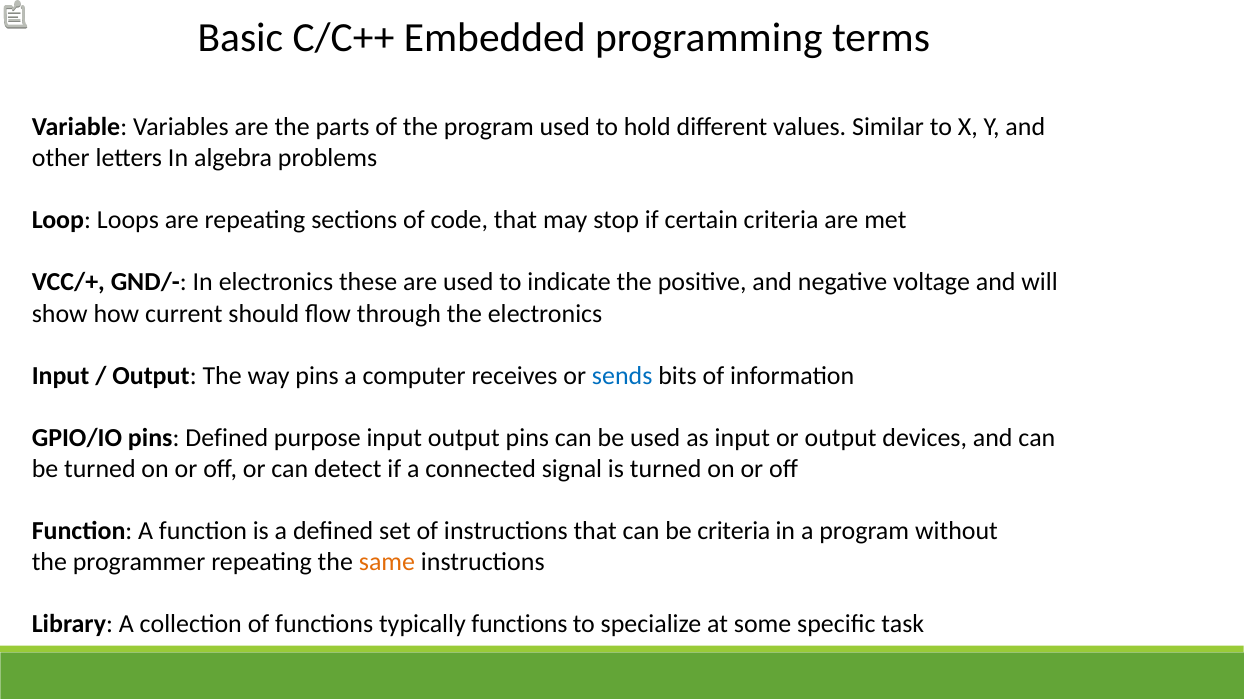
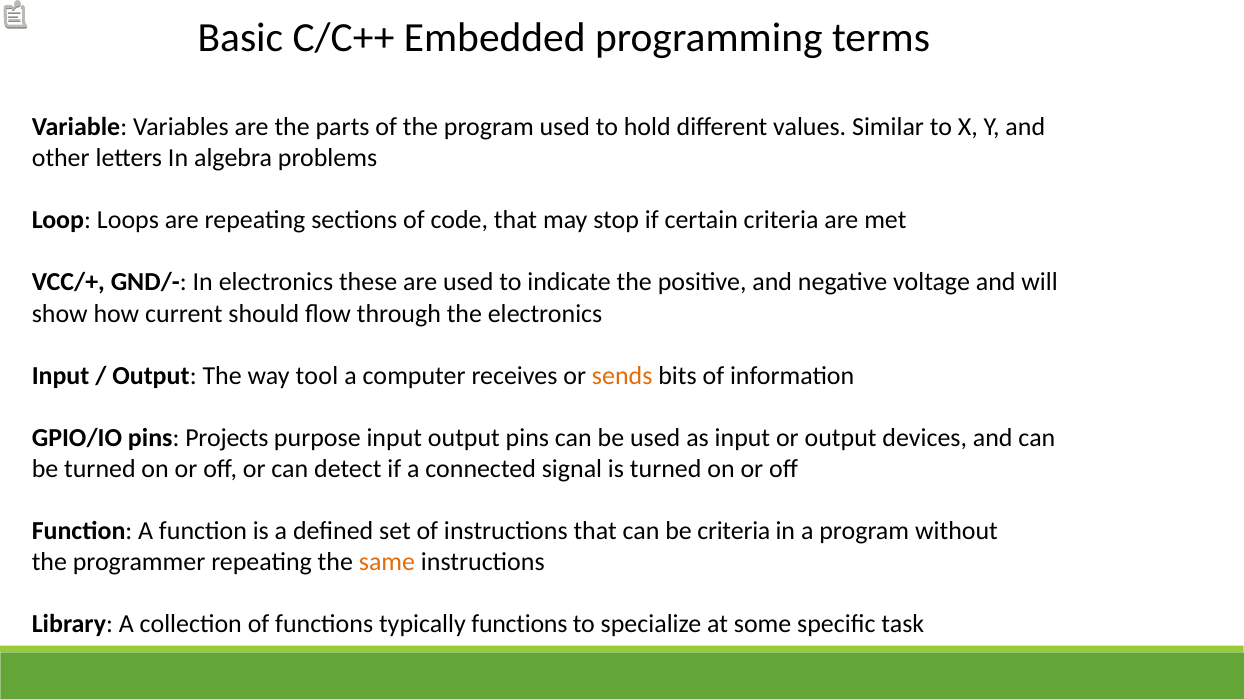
way pins: pins -> tool (317, 376)
sends colour: blue -> orange (622, 376)
pins Defined: Defined -> Projects (227, 438)
